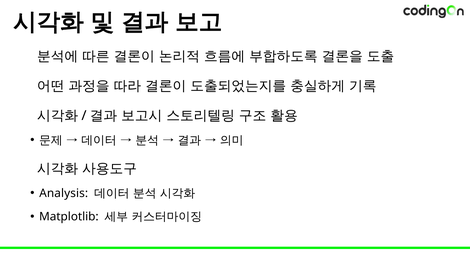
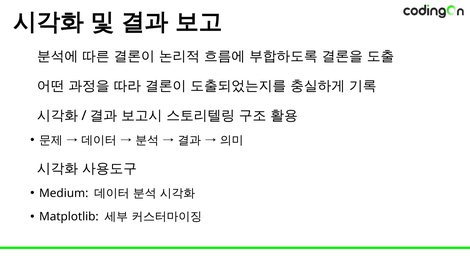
Analysis: Analysis -> Medium (64, 194)
